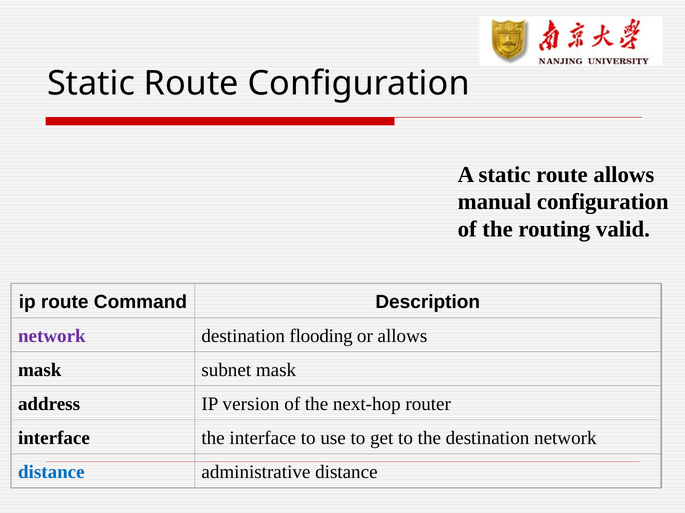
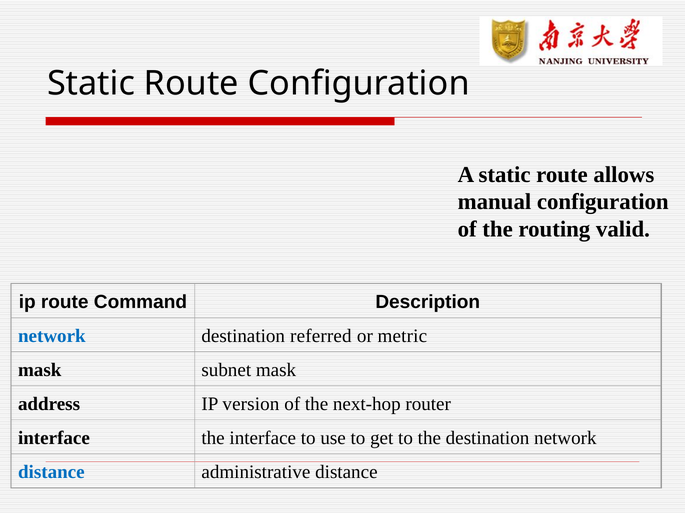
network colour: purple -> blue (52, 337)
flooding: flooding -> referred (321, 337)
or allows: allows -> metric (402, 337)
